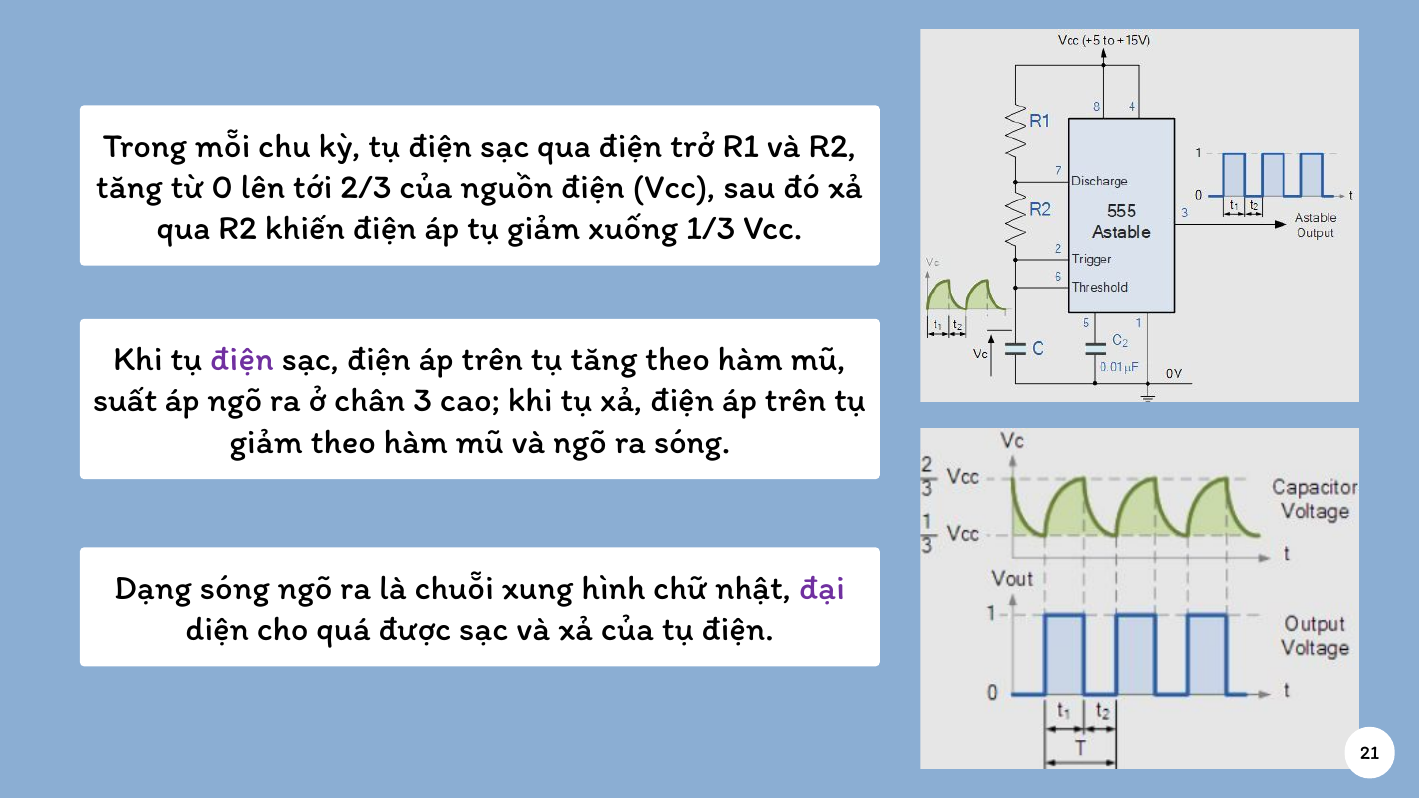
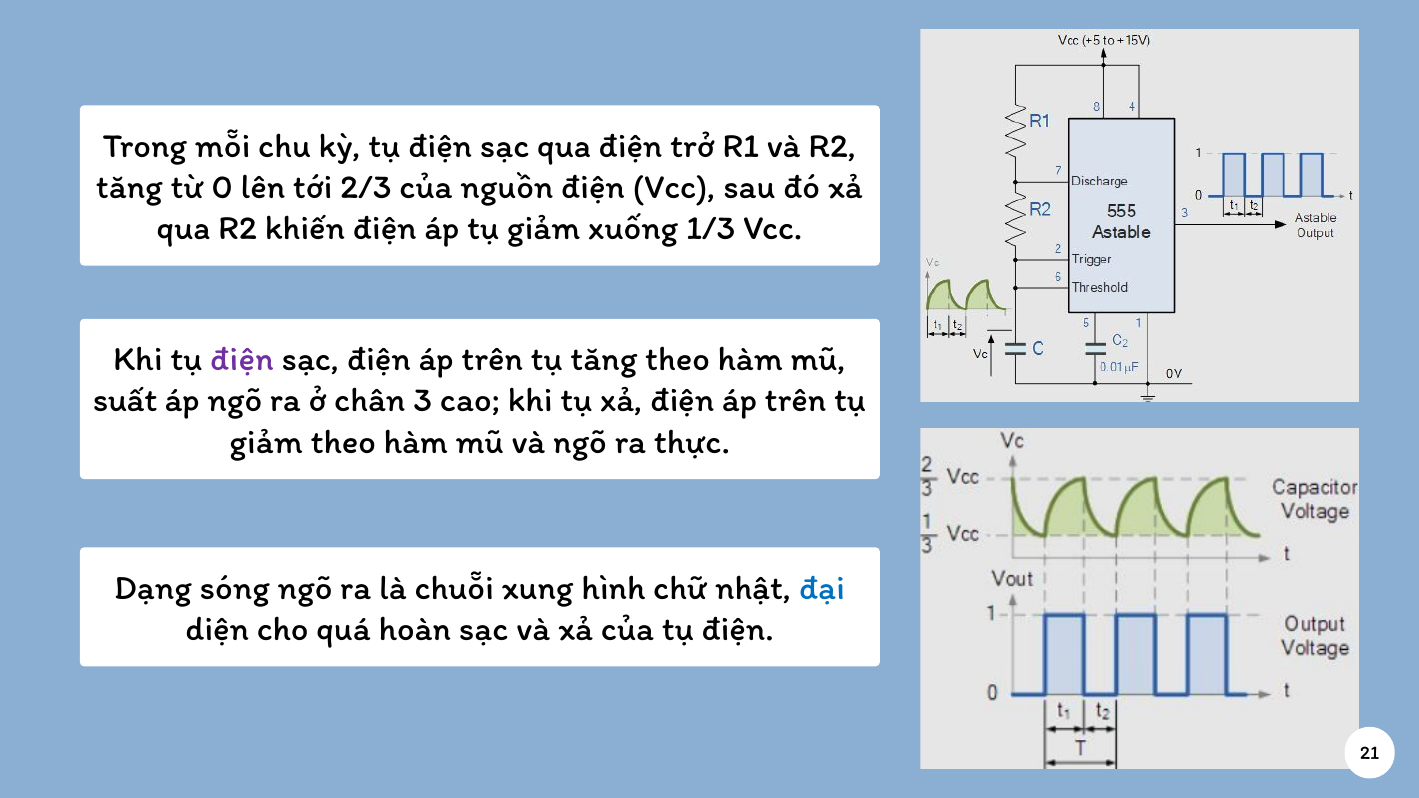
ra sóng: sóng -> thực (692, 442)
đại colour: purple -> blue (822, 588)
được: được -> hoàn (415, 629)
